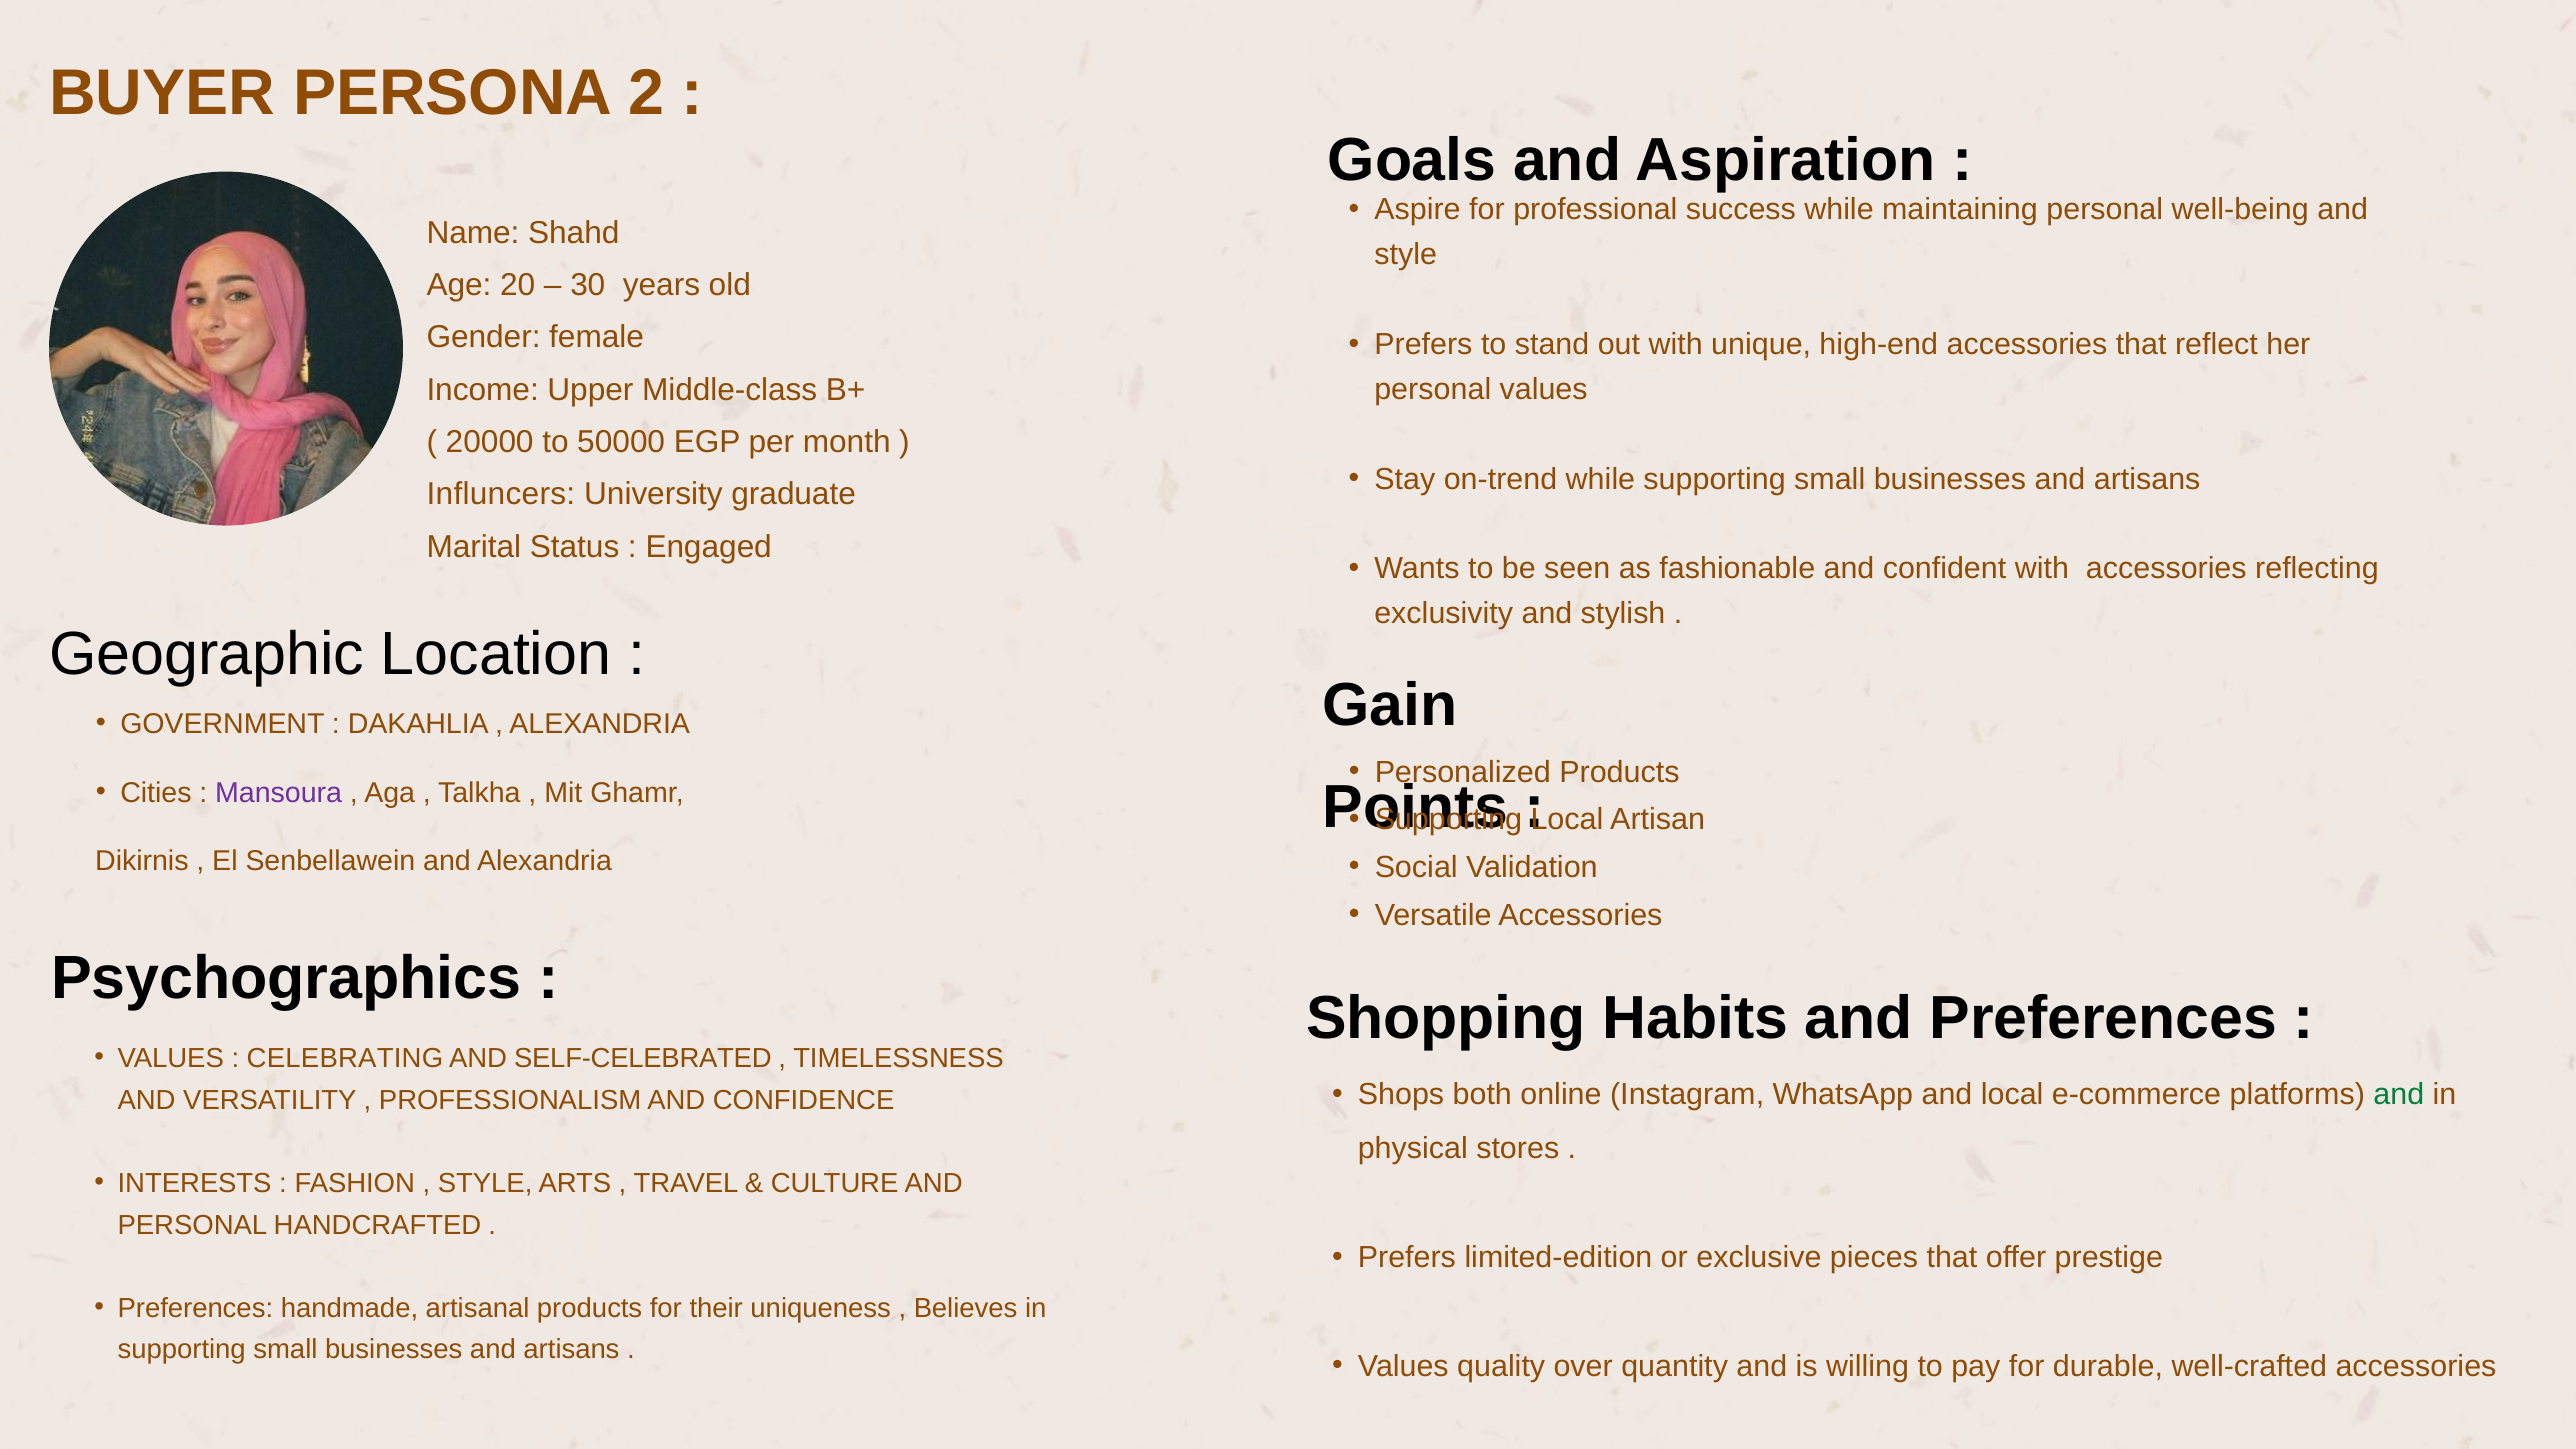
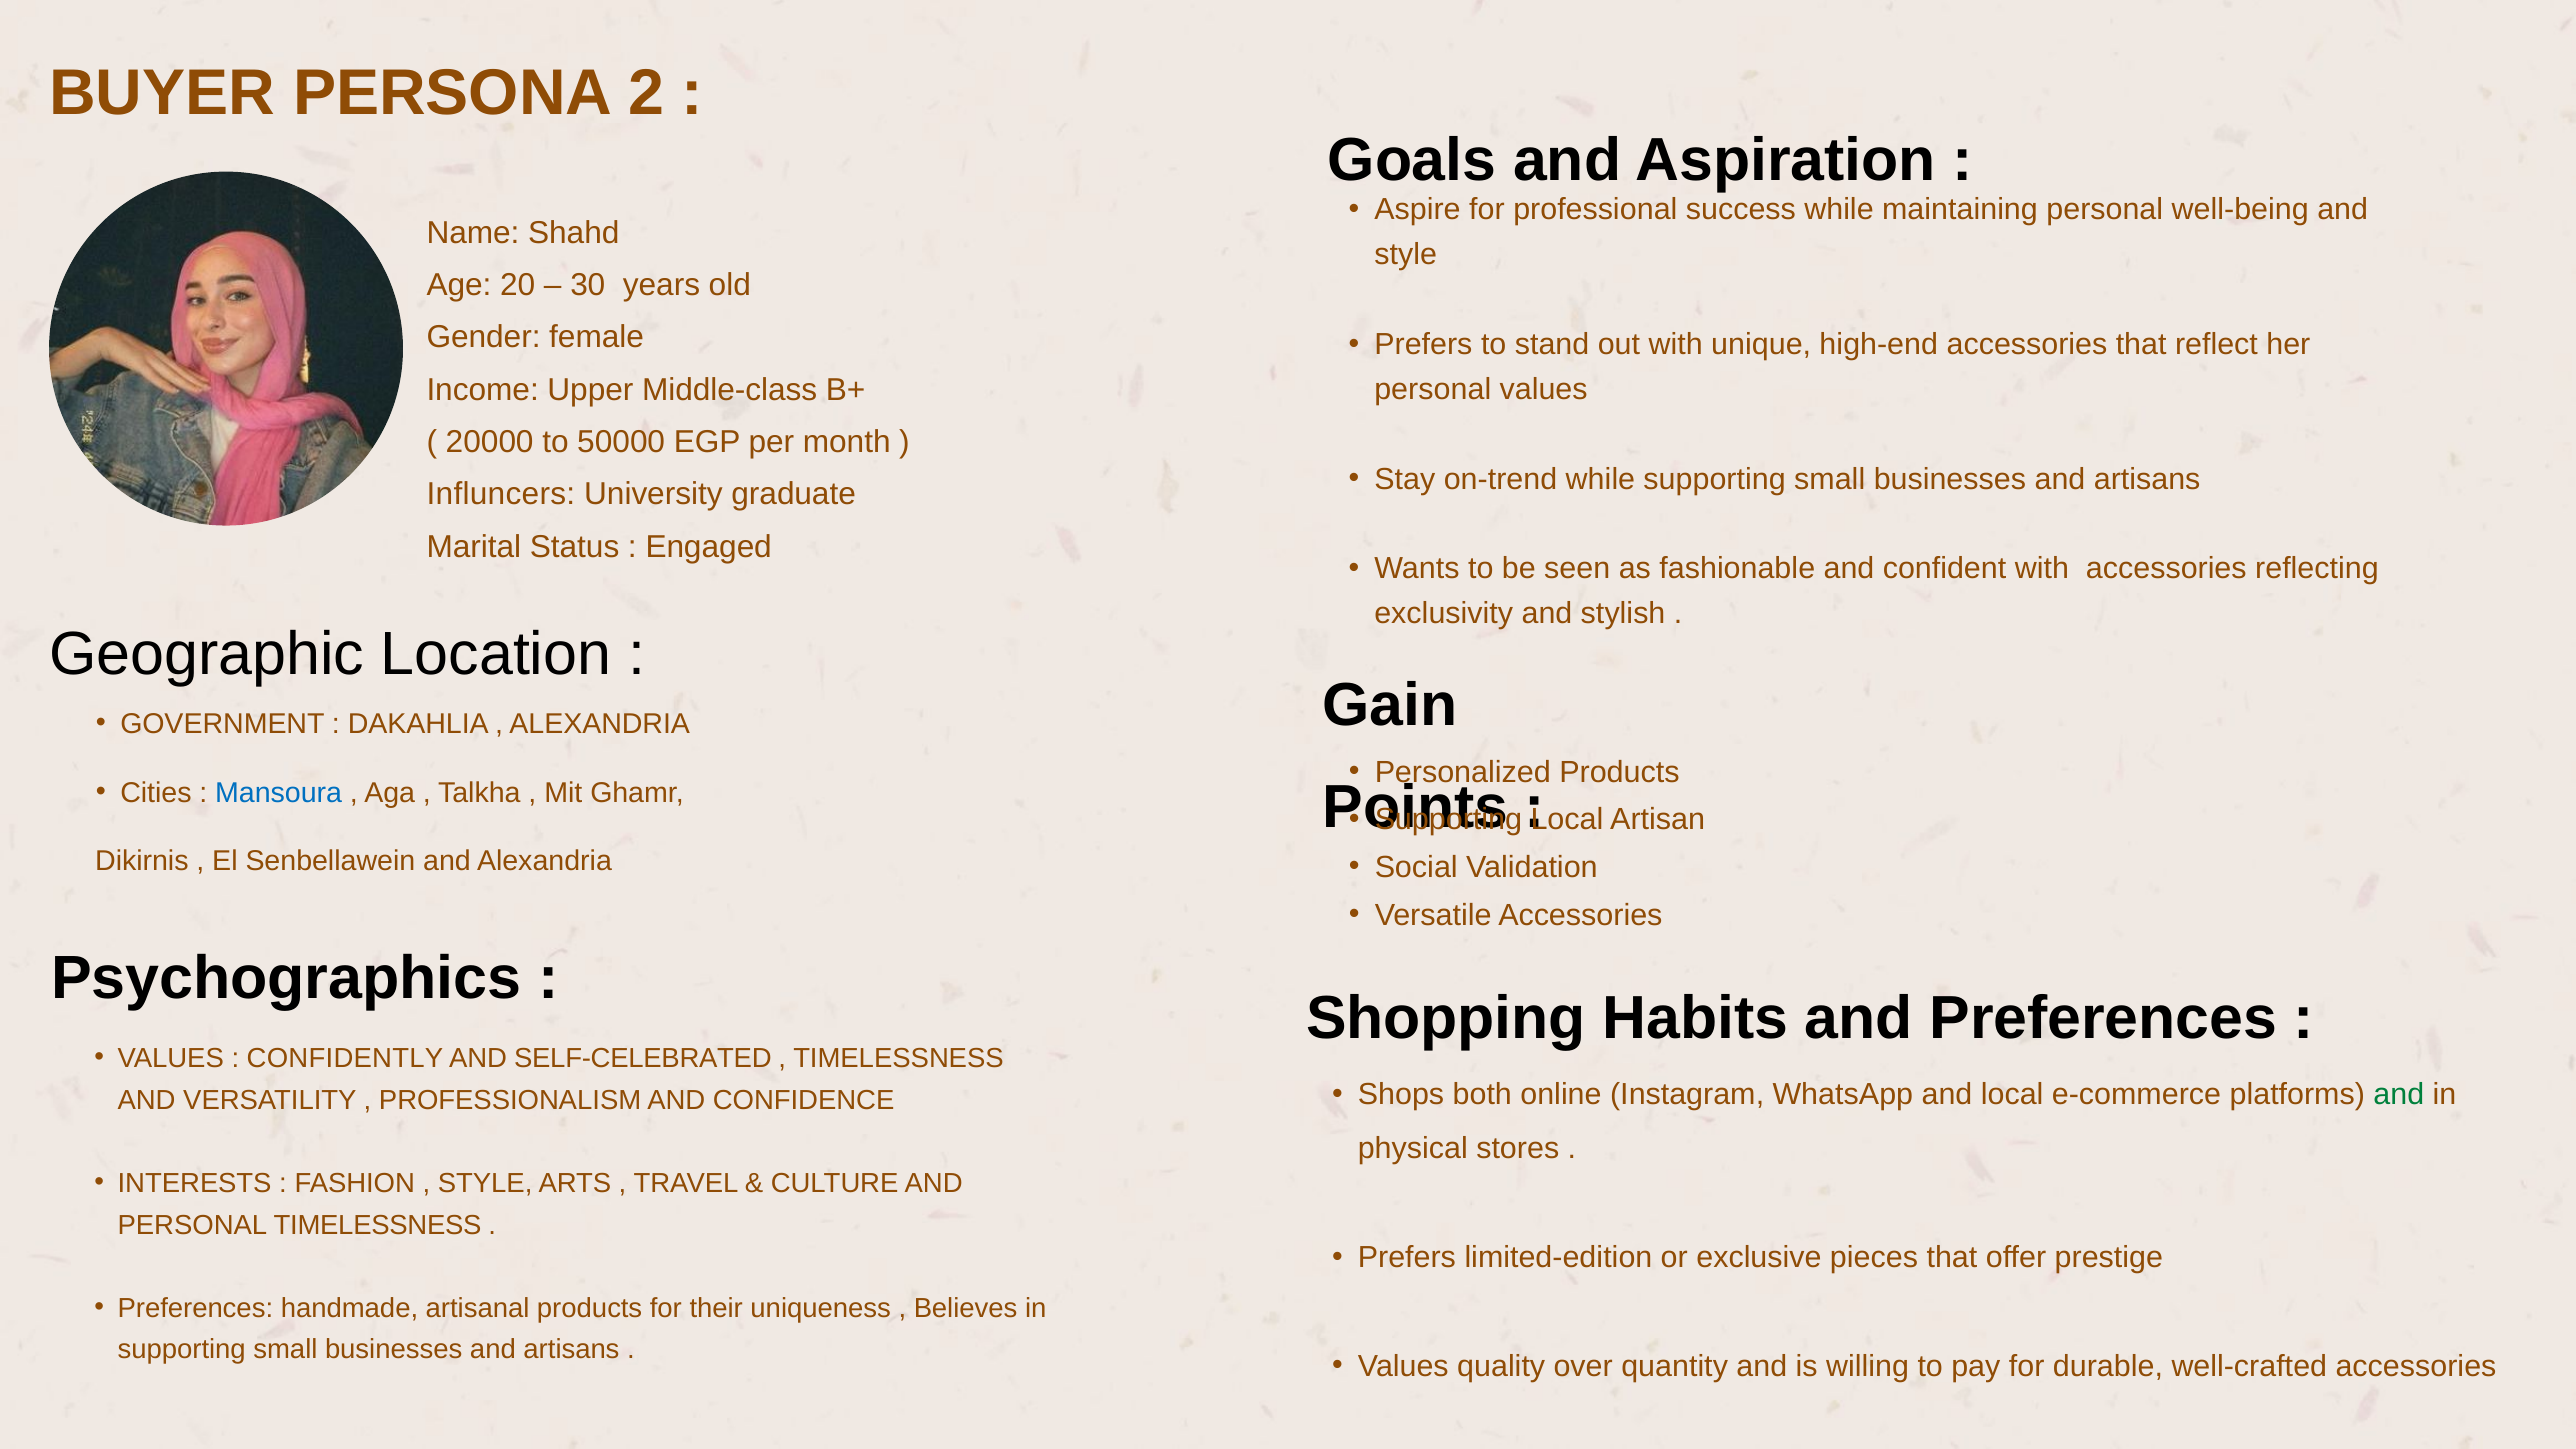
Mansoura colour: purple -> blue (279, 793)
CELEBRATING: CELEBRATING -> CONFIDENTLY (345, 1058)
PERSONAL HANDCRAFTED: HANDCRAFTED -> TIMELESSNESS (378, 1225)
